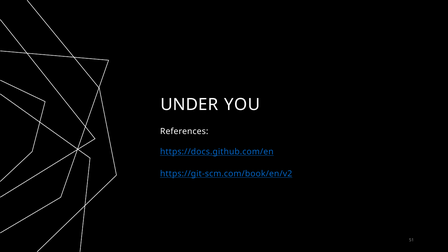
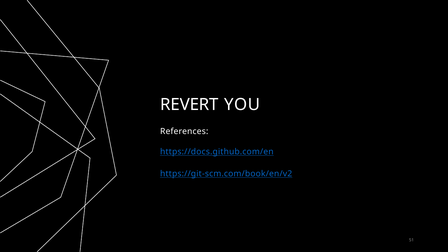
UNDER: UNDER -> REVERT (189, 105)
